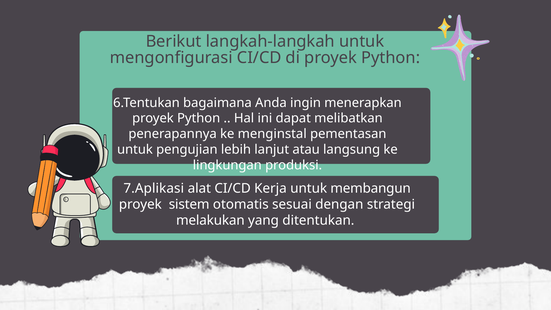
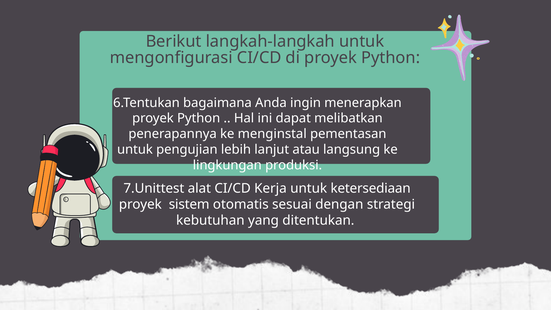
7.Aplikasi: 7.Aplikasi -> 7.Unittest (154, 188)
membangun: membangun -> ketersediaan (371, 188)
melakukan: melakukan -> kebutuhan (210, 220)
